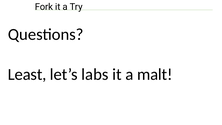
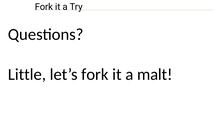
Least: Least -> Little (27, 74)
let’s labs: labs -> fork (95, 74)
